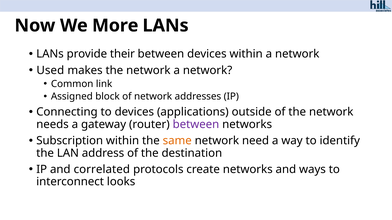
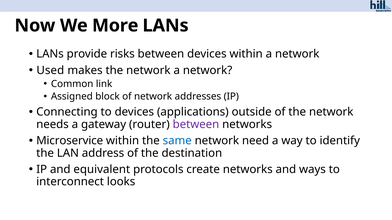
their: their -> risks (122, 54)
Subscription: Subscription -> Microservice (70, 141)
same colour: orange -> blue (177, 141)
correlated: correlated -> equivalent (102, 170)
